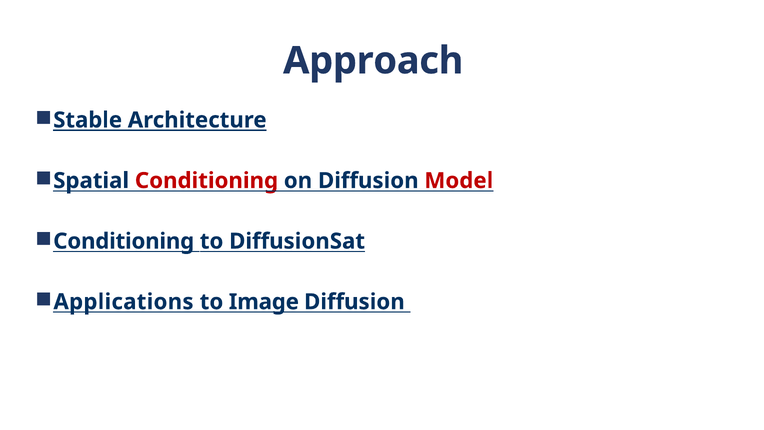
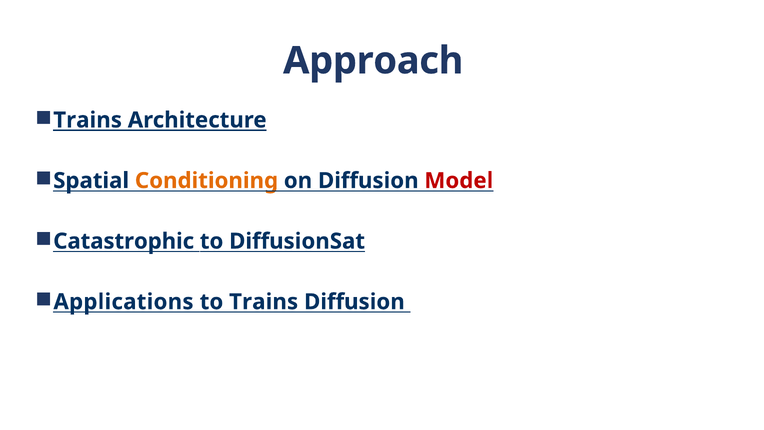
Stable: Stable -> Trains (88, 120)
Conditioning colour: red -> orange (206, 181)
Conditioning: Conditioning -> Catastrophic (124, 241)
to Image: Image -> Trains (264, 302)
